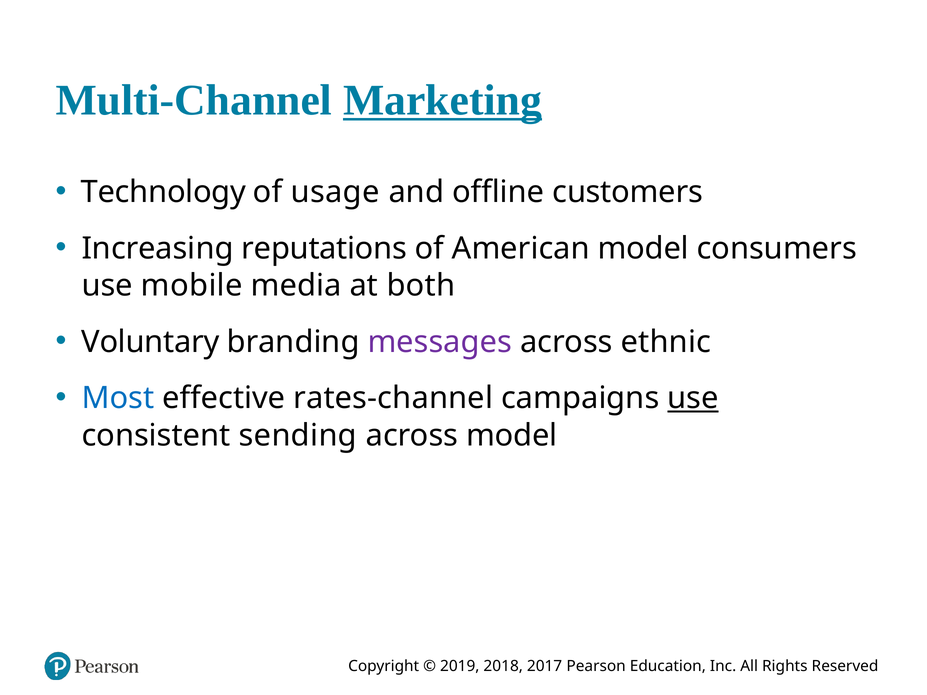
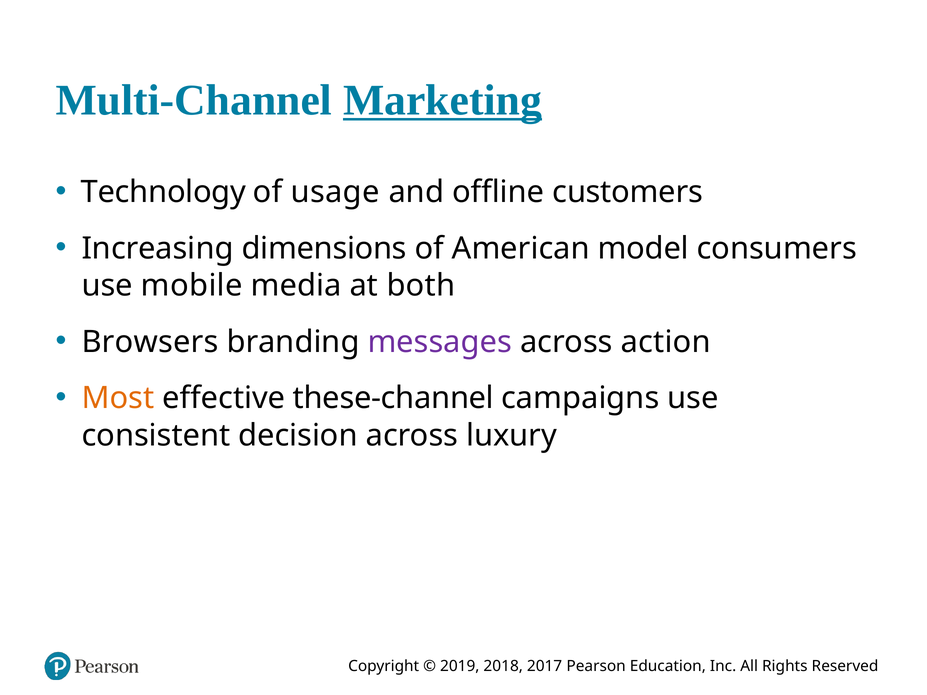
reputations: reputations -> dimensions (324, 249)
Voluntary: Voluntary -> Browsers (150, 342)
ethnic: ethnic -> action (666, 342)
Most colour: blue -> orange (118, 398)
rates-channel: rates-channel -> these-channel (393, 398)
use underline: present -> none (693, 398)
sending: sending -> decision (298, 436)
across model: model -> luxury (512, 436)
